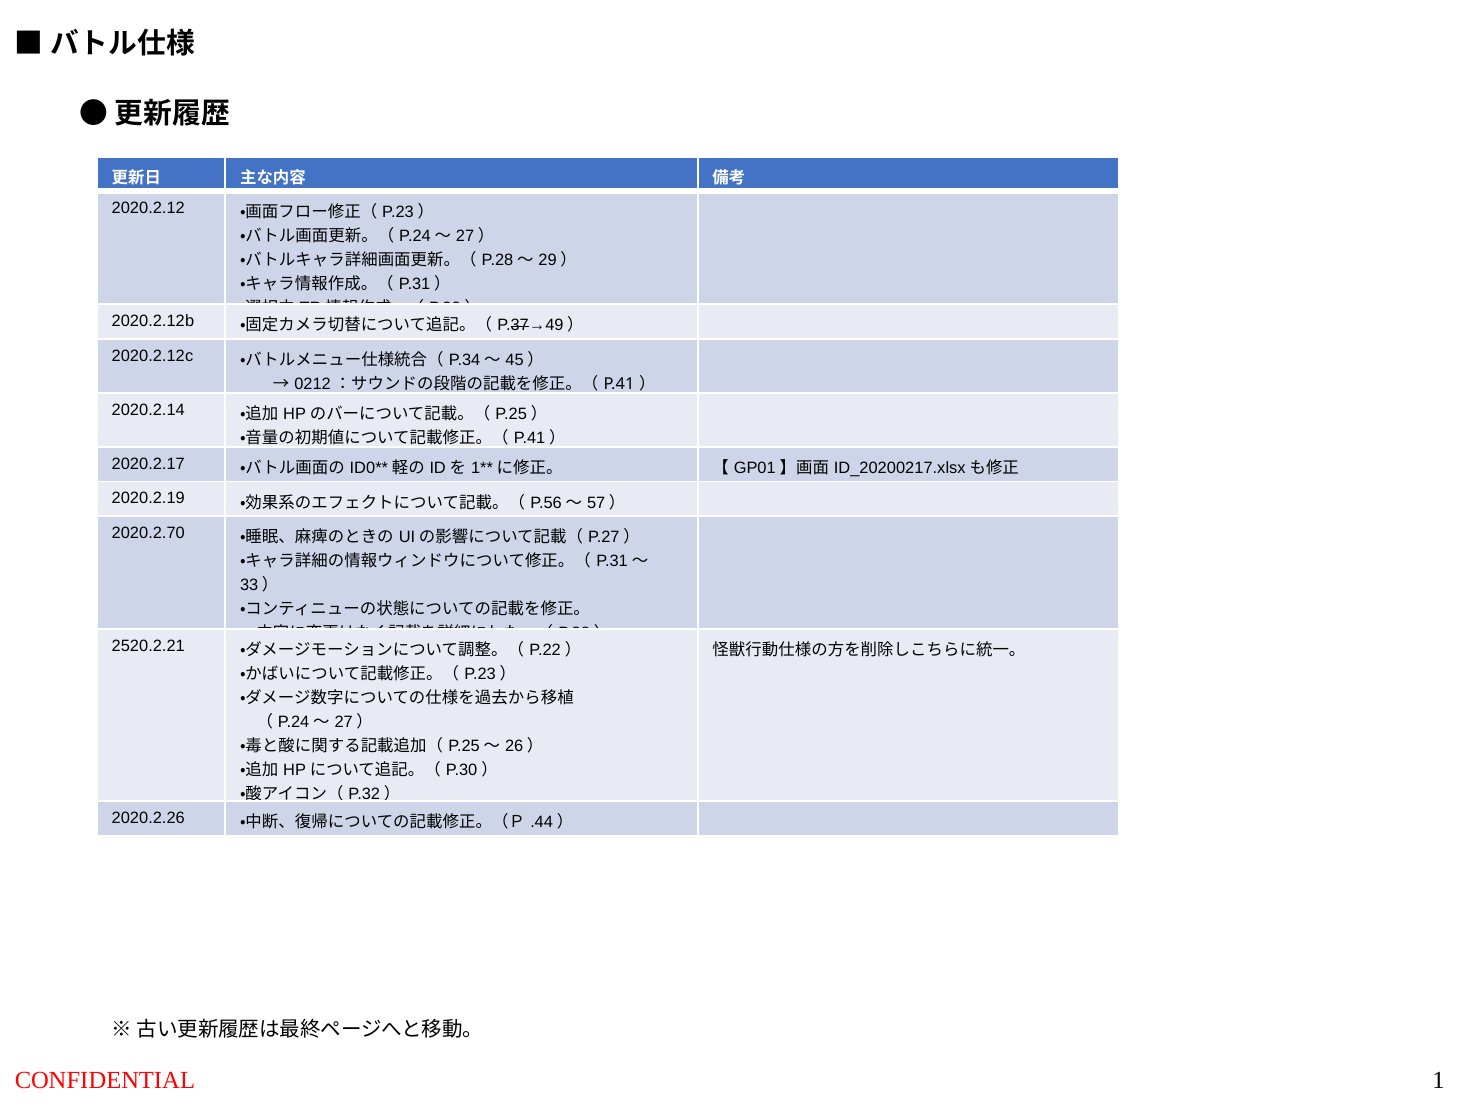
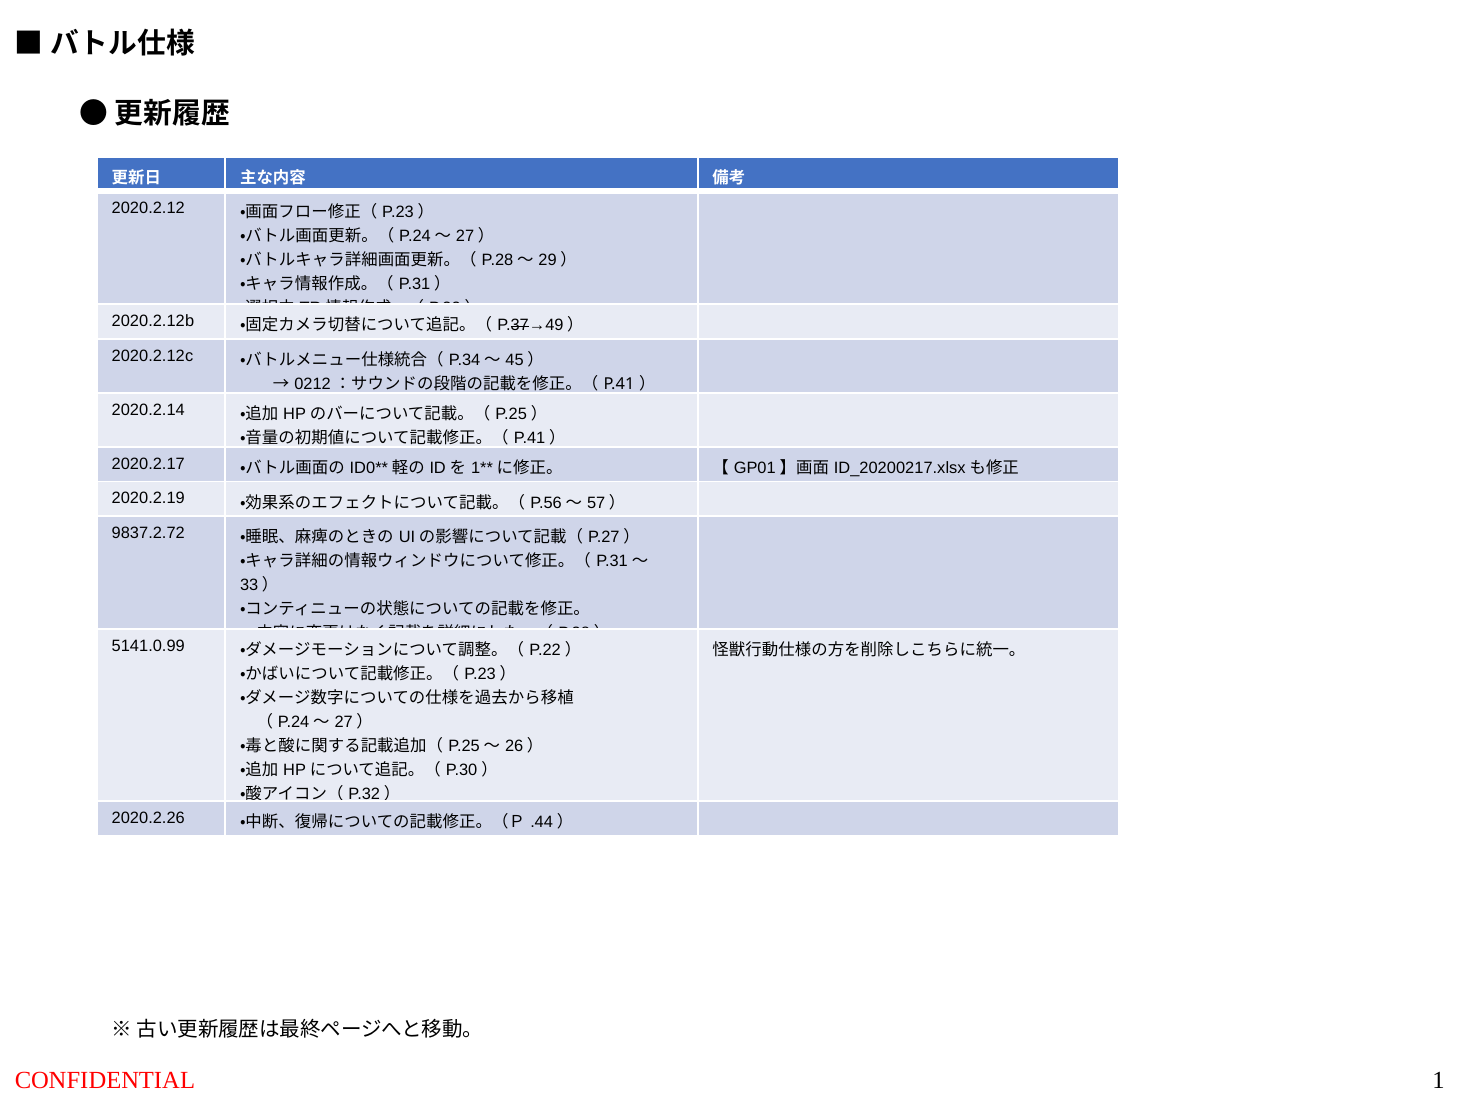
2020.2.70: 2020.2.70 -> 9837.2.72 (148, 533)
2520.2.21: 2520.2.21 -> 5141.0.99 (148, 646)
